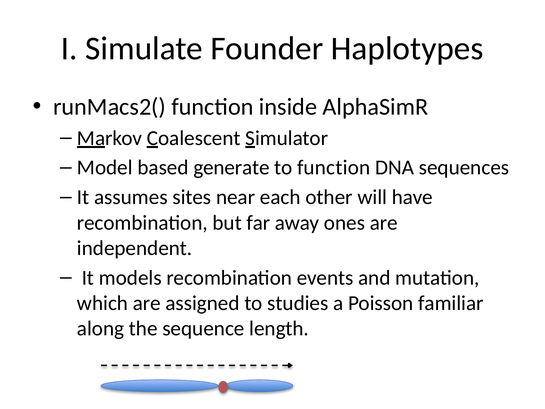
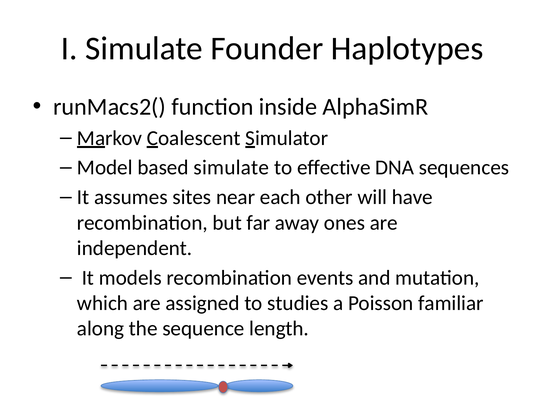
based generate: generate -> simulate (231, 168)
to function: function -> effective (334, 168)
